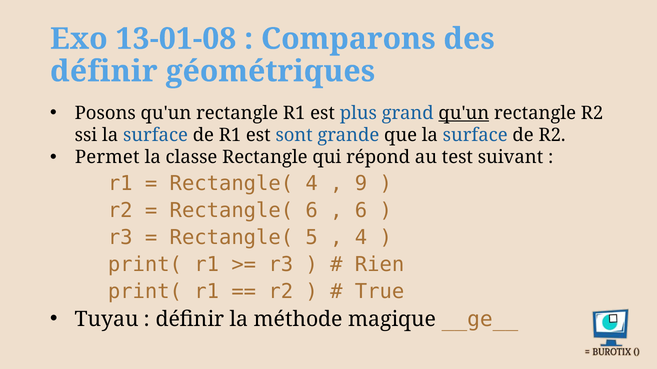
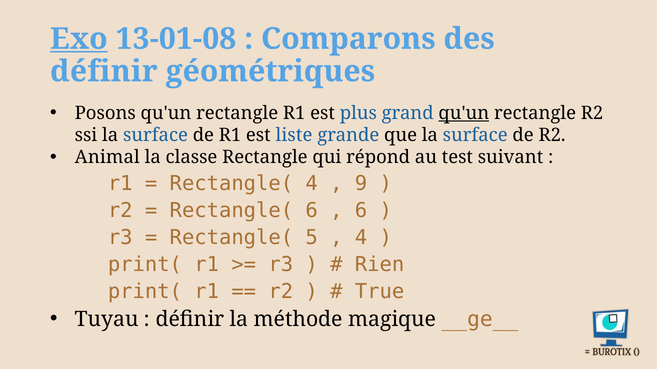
Exo underline: none -> present (79, 39)
sont: sont -> liste (294, 135)
Permet: Permet -> Animal (107, 158)
